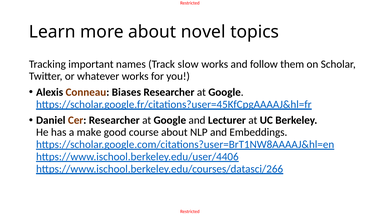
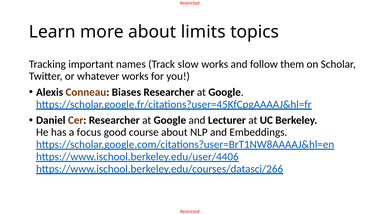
novel: novel -> limits (203, 32)
make: make -> focus (89, 132)
